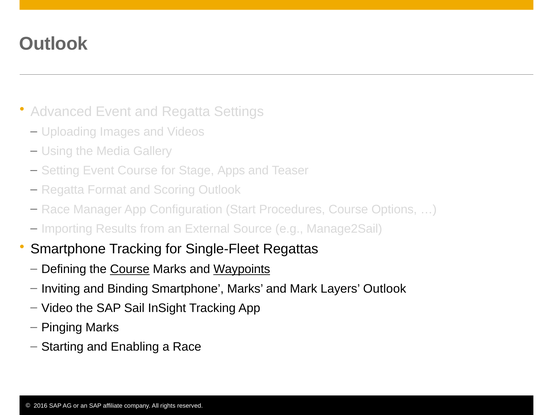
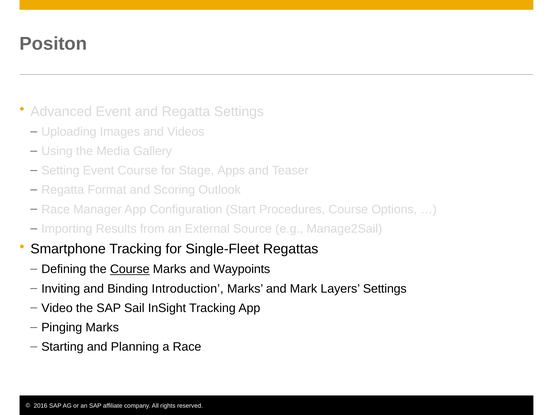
Outlook: Outlook -> Positon (53, 44)
Waypoints underline: present -> none (242, 269)
Binding Smartphone: Smartphone -> Introduction (188, 288)
Layers Outlook: Outlook -> Settings (385, 288)
Enabling: Enabling -> Planning (135, 347)
